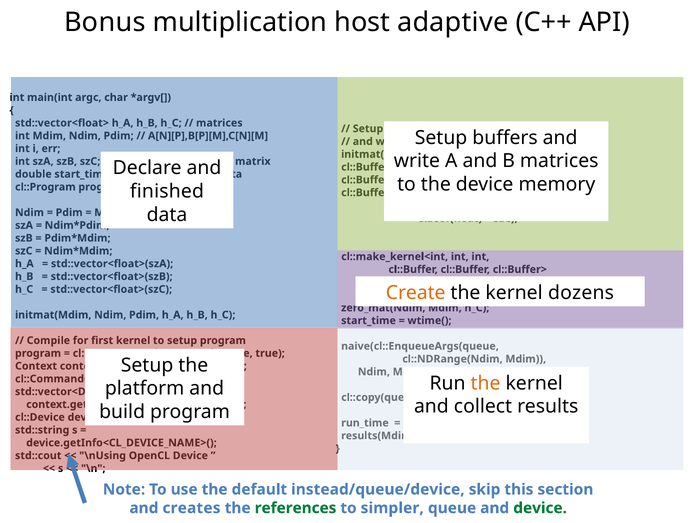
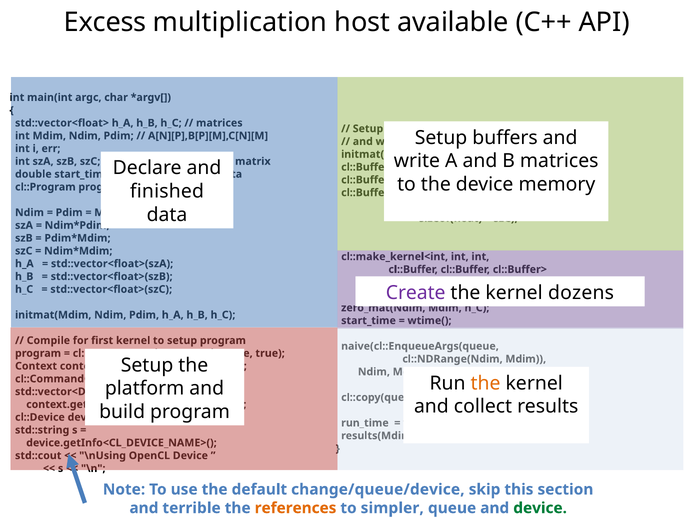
Bonus: Bonus -> Excess (105, 22)
adaptive: adaptive -> available (453, 22)
Create colour: orange -> purple (416, 293)
instead/queue/device: instead/queue/device -> change/queue/device (378, 489)
creates: creates -> terrible (192, 508)
references colour: green -> orange (296, 508)
